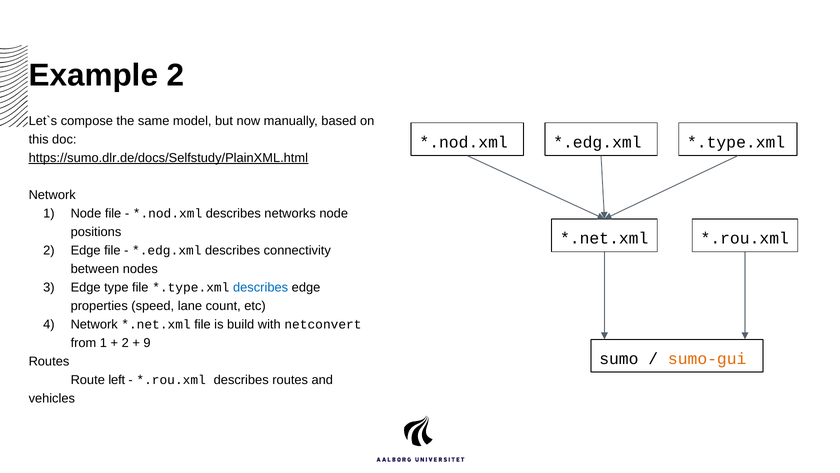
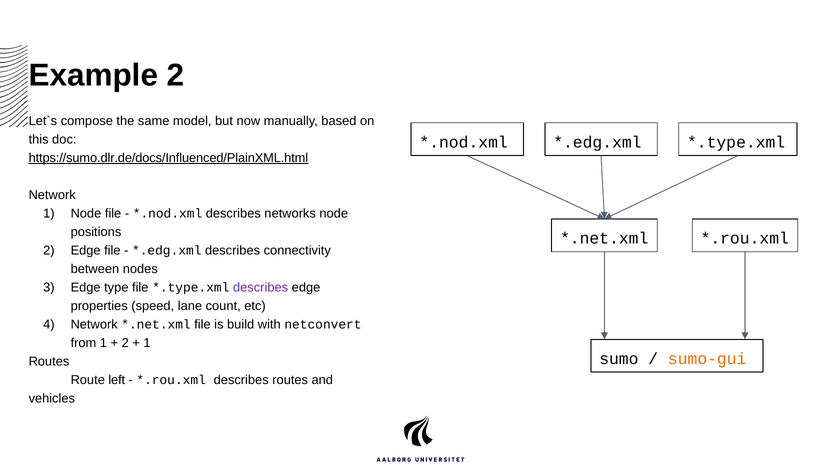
https://sumo.dlr.de/docs/Selfstudy/PlainXML.html: https://sumo.dlr.de/docs/Selfstudy/PlainXML.html -> https://sumo.dlr.de/docs/Influenced/PlainXML.html (168, 158)
describes colour: blue -> purple (261, 287)
9: 9 -> 1 (147, 343)
